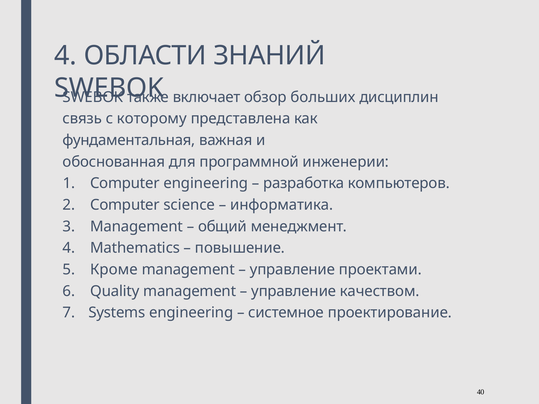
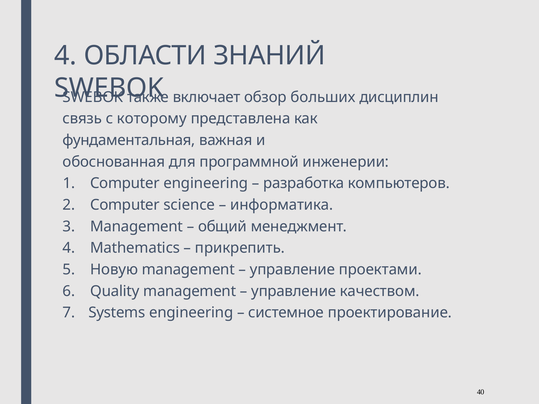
повышение: повышение -> прикрепить (240, 248)
Кроме: Кроме -> Новую (114, 270)
